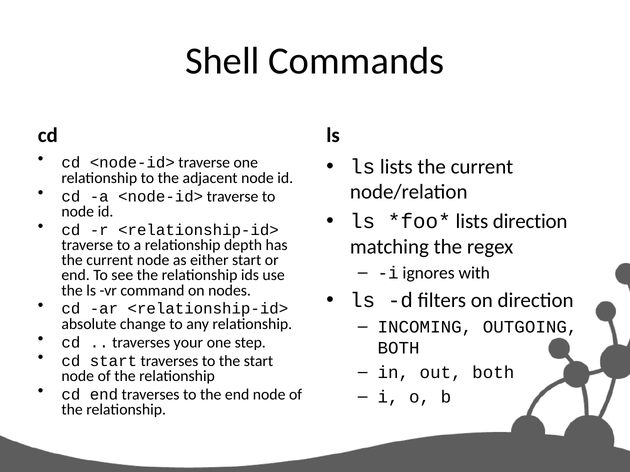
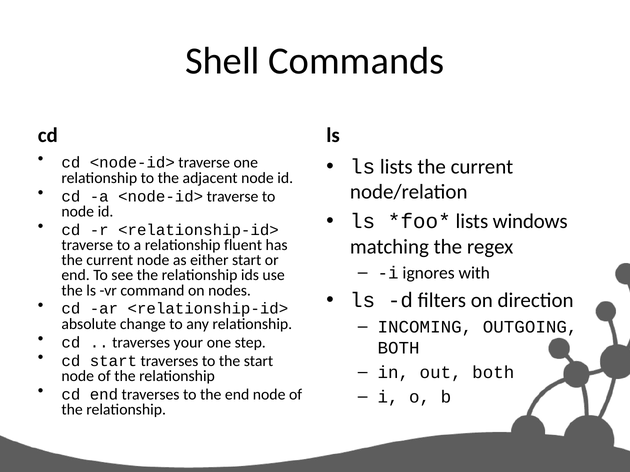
lists direction: direction -> windows (530, 222)
depth: depth -> fluent (243, 245)
